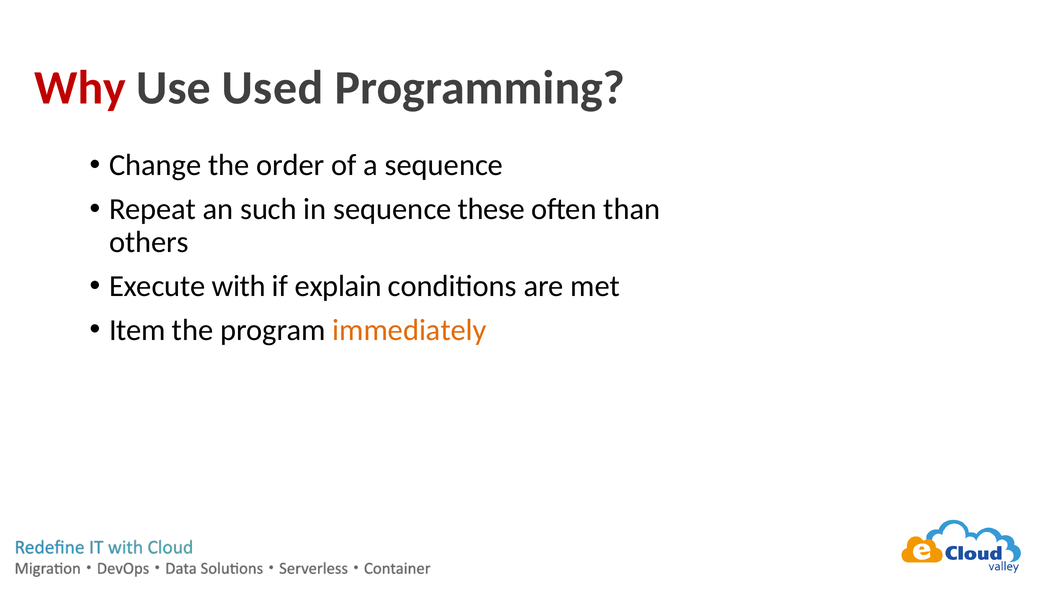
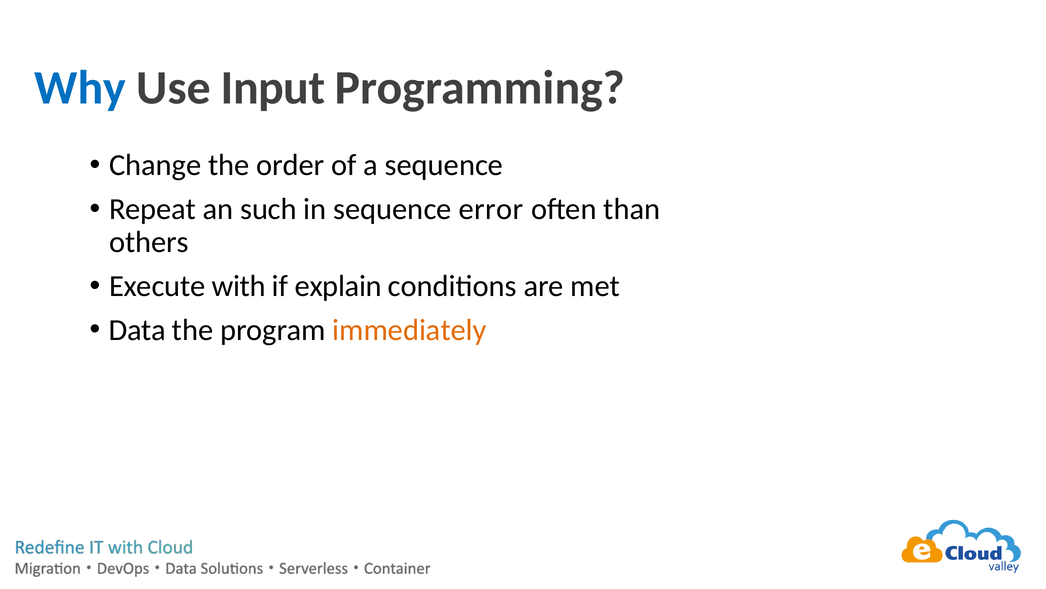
Why colour: red -> blue (80, 88)
Used: Used -> Input (273, 88)
these: these -> error (491, 209)
Item: Item -> Data (137, 330)
